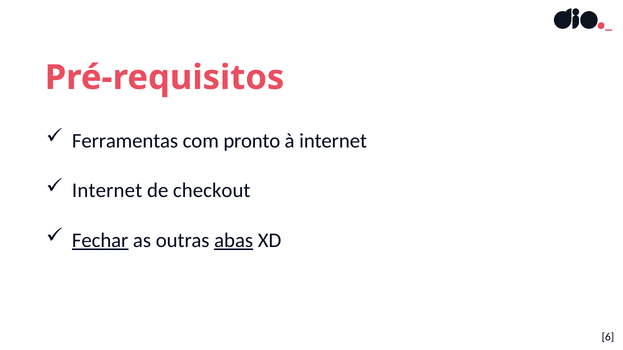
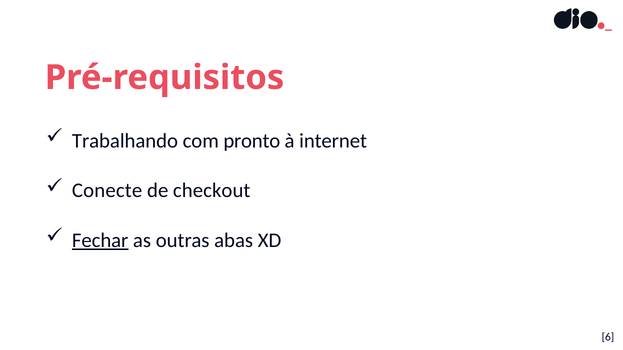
Ferramentas: Ferramentas -> Trabalhando (125, 141)
Internet: Internet -> Conecte (107, 191)
abas underline: present -> none (234, 241)
